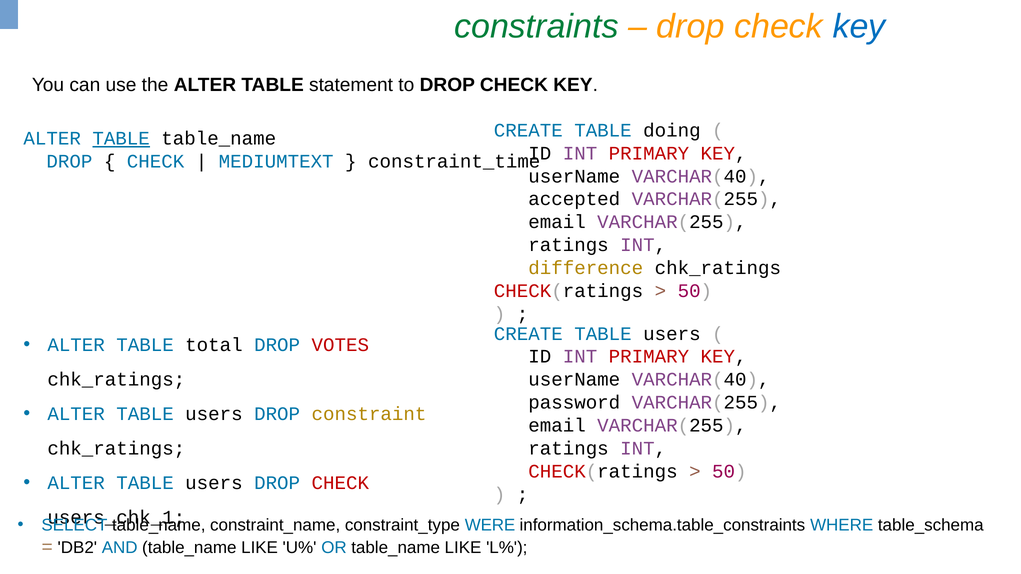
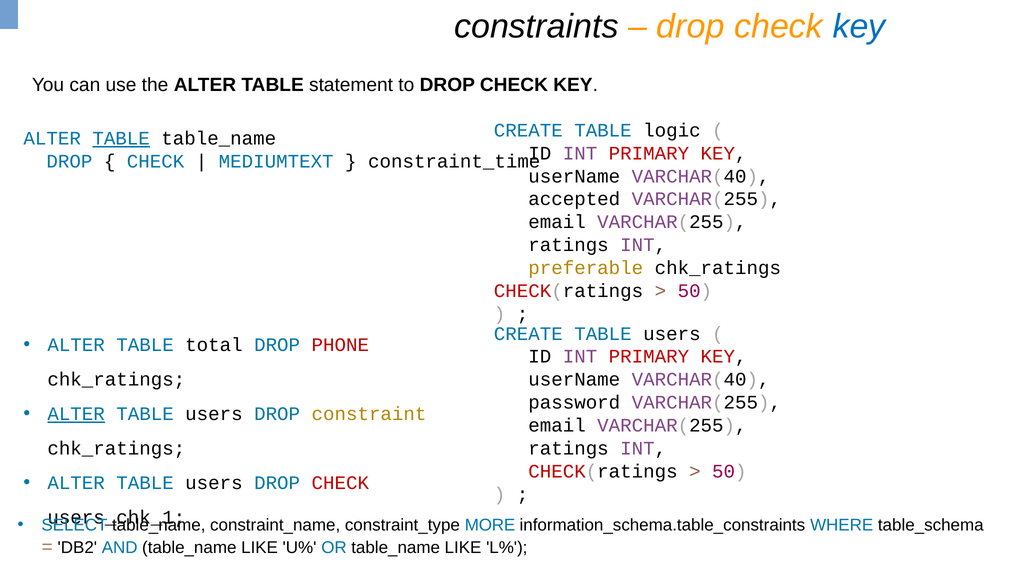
constraints colour: green -> black (536, 27)
doing: doing -> logic (672, 130)
difference: difference -> preferable (586, 268)
VOTES: VOTES -> PHONE (340, 345)
ALTER underline: none -> present (76, 414)
WERE: WERE -> MORE (490, 525)
